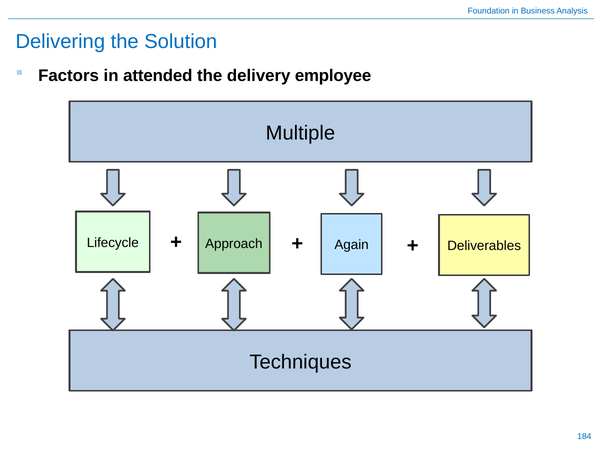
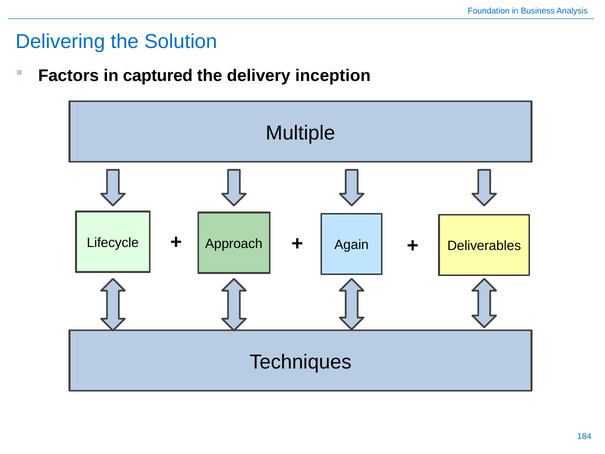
attended: attended -> captured (158, 76)
employee: employee -> inception (333, 76)
